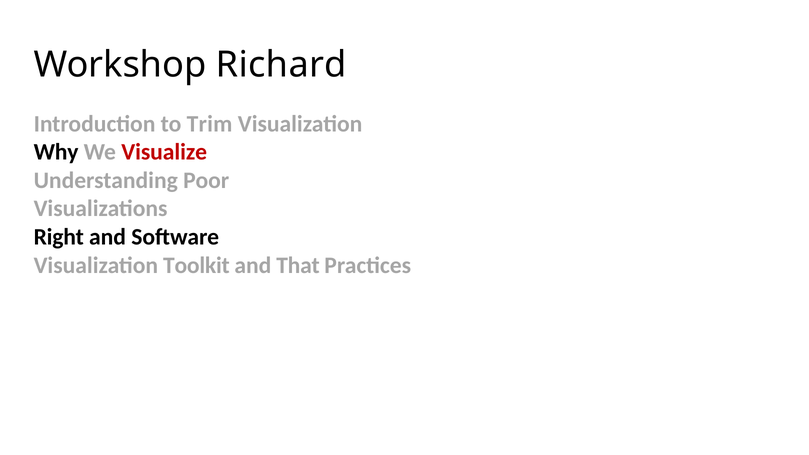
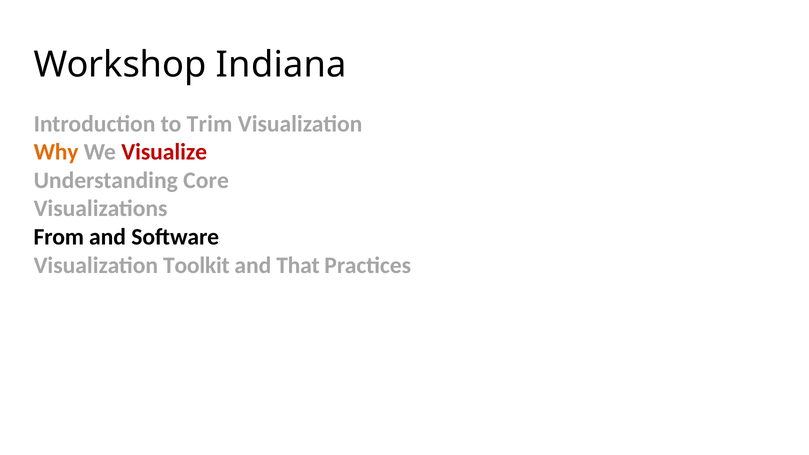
Richard: Richard -> Indiana (281, 65)
Why colour: black -> orange (56, 152)
Poor: Poor -> Core (206, 180)
Right: Right -> From (59, 237)
